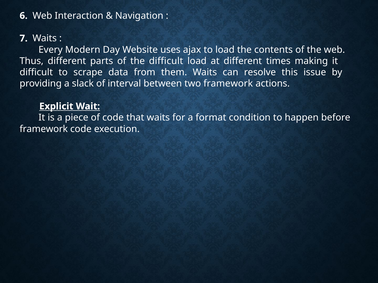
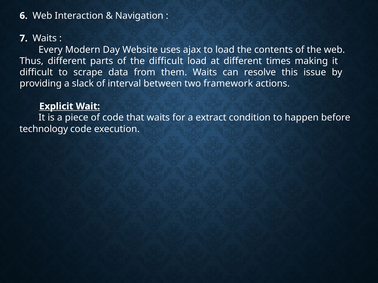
format: format -> extract (211, 118)
framework: framework -> technology (44, 129)
